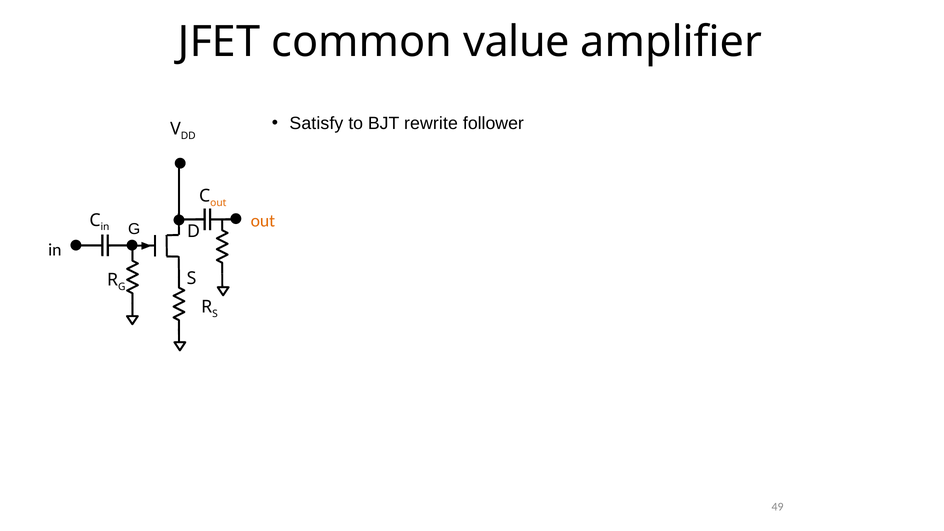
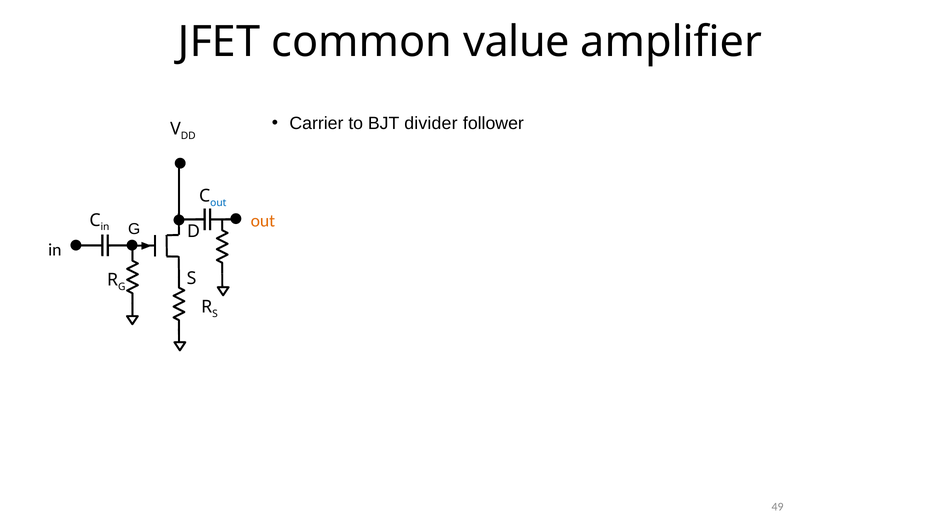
Satisfy: Satisfy -> Carrier (316, 123)
rewrite: rewrite -> divider (431, 123)
out colour: orange -> blue (218, 203)
